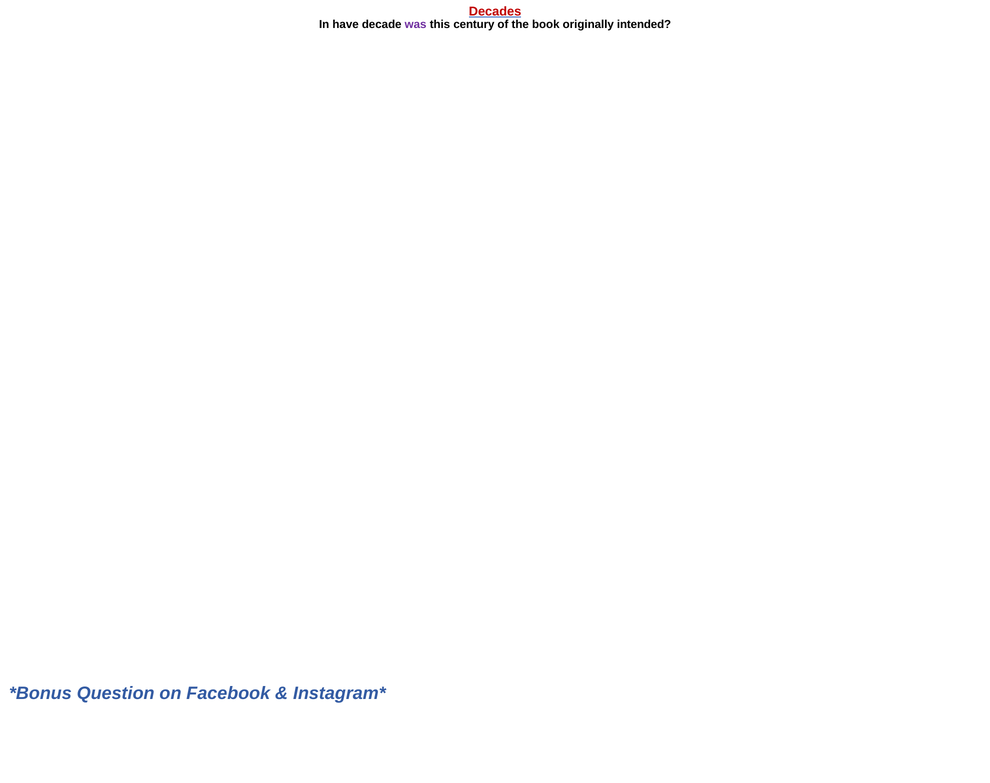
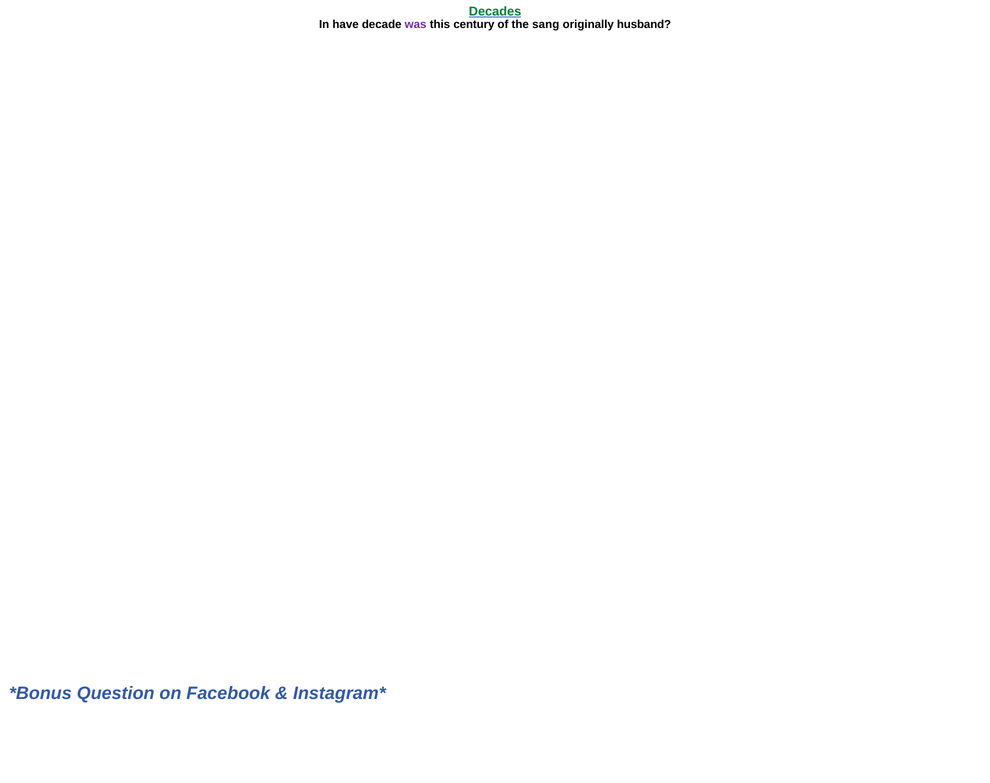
Decades colour: red -> green (495, 11)
book: book -> sang (546, 25)
intended: intended -> husband (644, 25)
